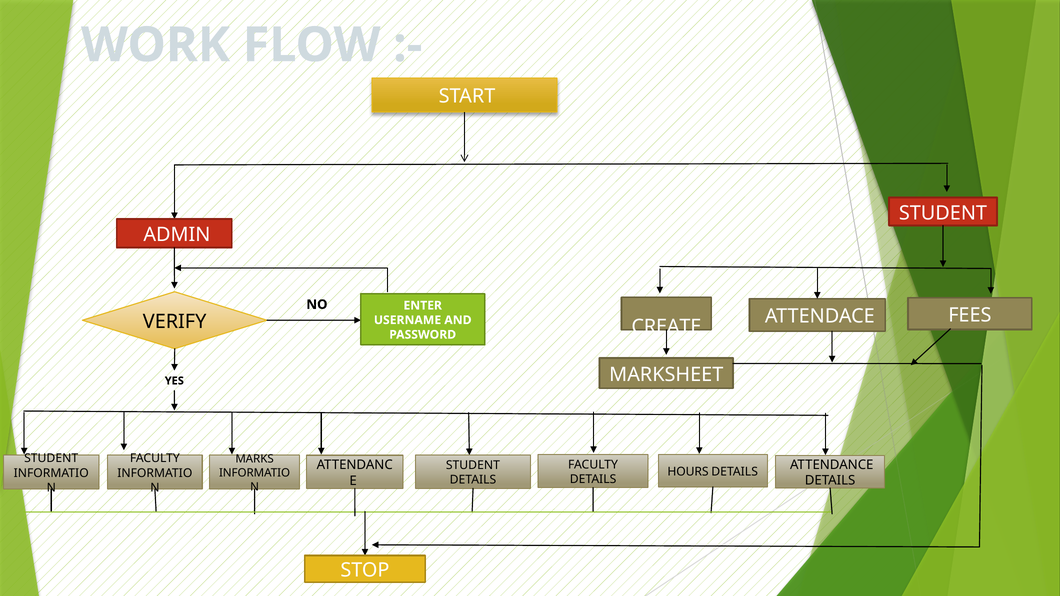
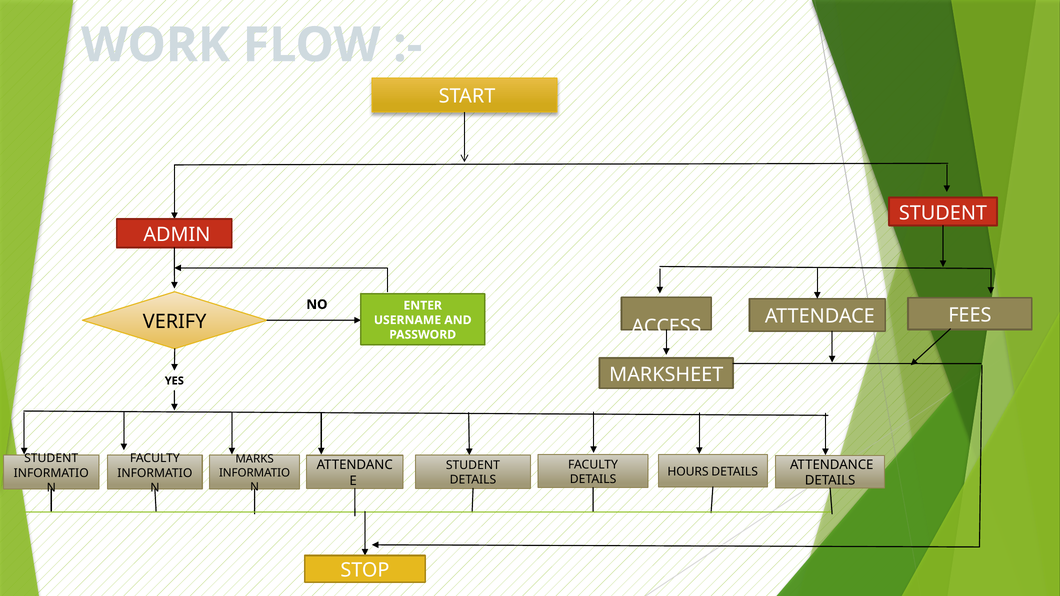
CREATE: CREATE -> ACCESS (666, 327)
